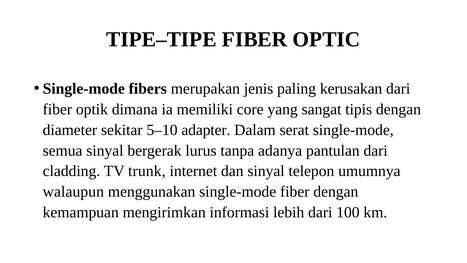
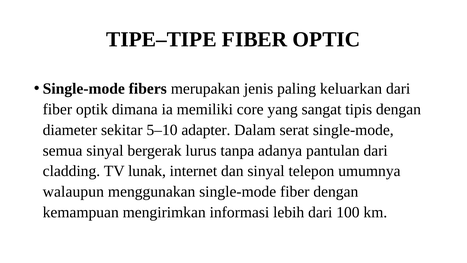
kerusakan: kerusakan -> keluarkan (351, 89)
trunk: trunk -> lunak (147, 171)
